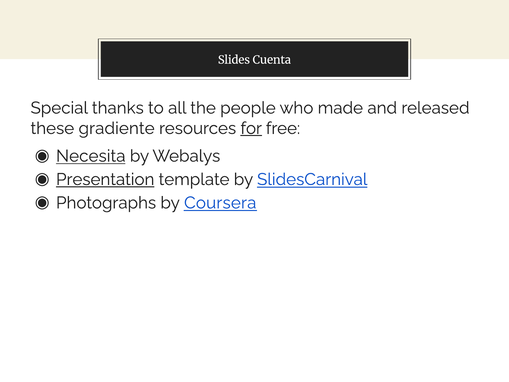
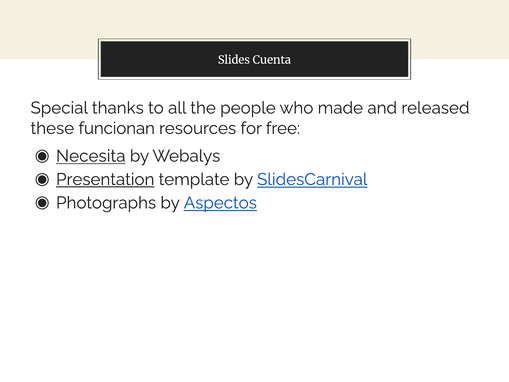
gradiente: gradiente -> funcionan (117, 128)
for underline: present -> none (251, 128)
Coursera: Coursera -> Aspectos (220, 203)
